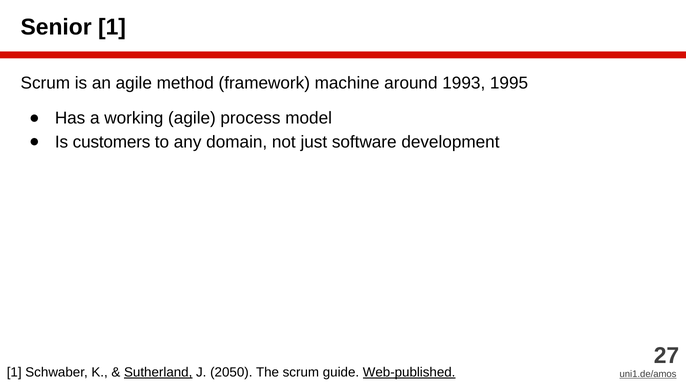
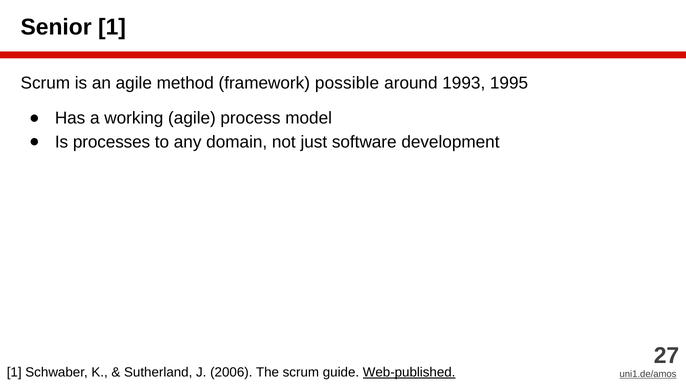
machine: machine -> possible (347, 83)
customers: customers -> processes (112, 142)
Sutherland underline: present -> none (158, 372)
2050: 2050 -> 2006 (231, 372)
